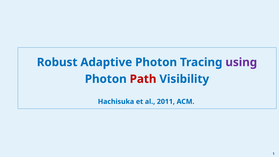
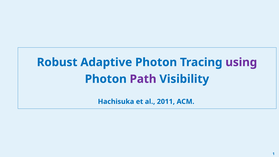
Path colour: red -> purple (143, 79)
